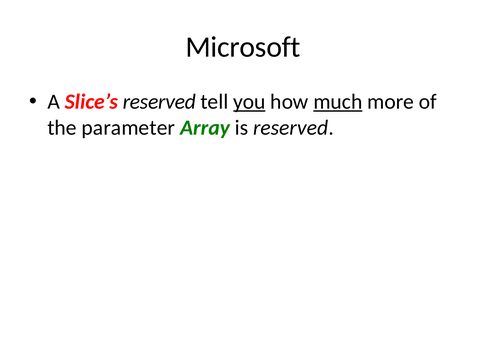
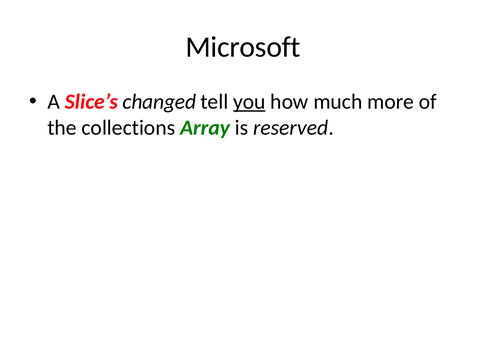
Slice’s reserved: reserved -> changed (159, 102)
much underline: present -> none (338, 102)
parameter: parameter -> collections (128, 128)
